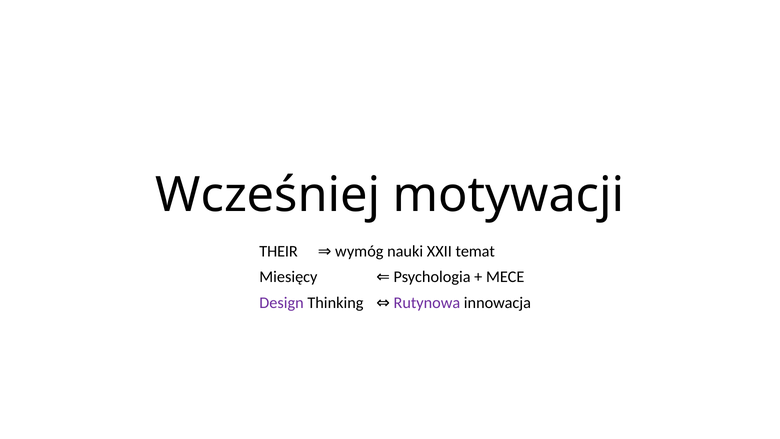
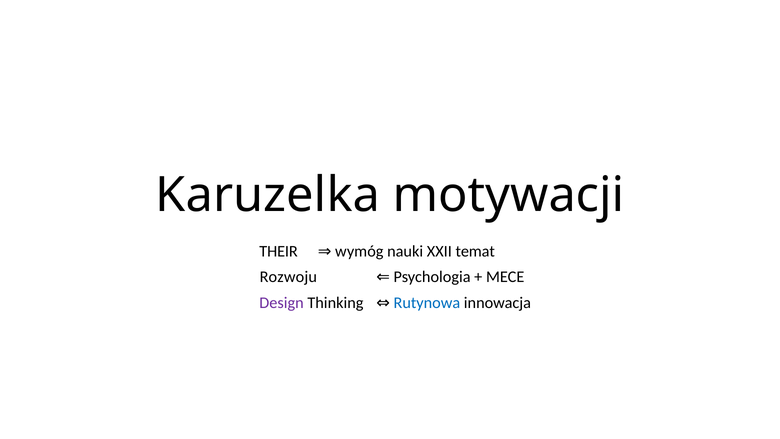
Wcześniej: Wcześniej -> Karuzelka (268, 195)
Miesięcy: Miesięcy -> Rozwoju (288, 277)
Rutynowa colour: purple -> blue (427, 302)
